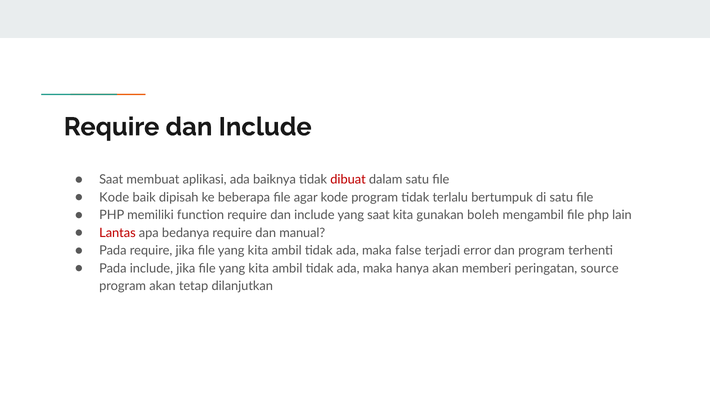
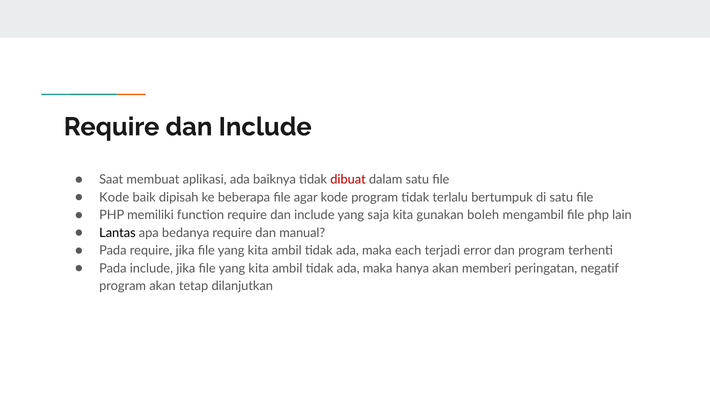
yang saat: saat -> saja (378, 215)
Lantas colour: red -> black (117, 232)
false: false -> each (408, 250)
source: source -> negatif (600, 268)
